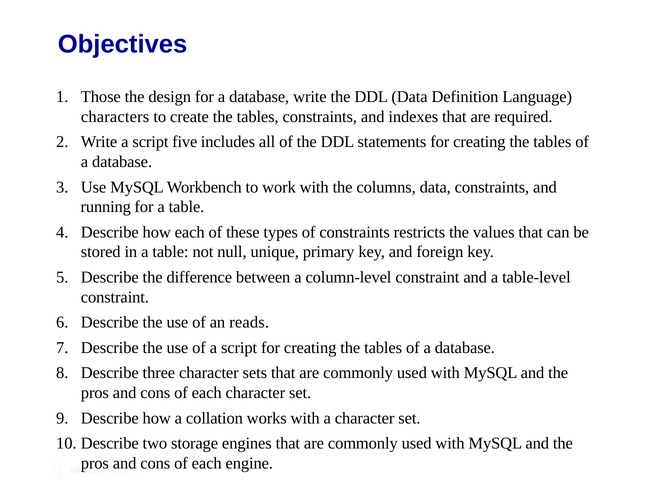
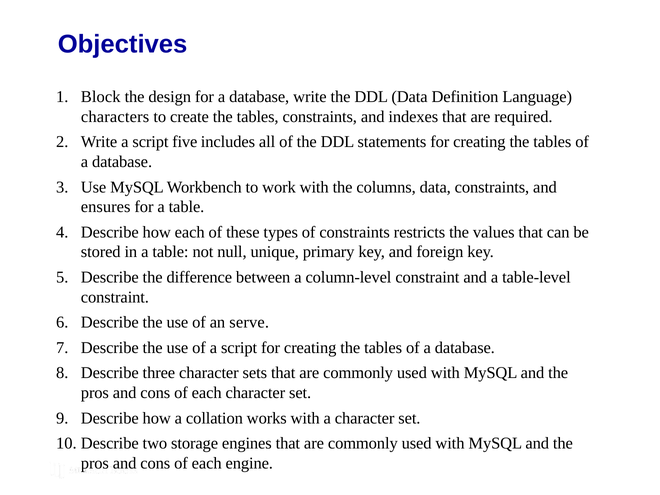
Those: Those -> Block (101, 97)
running: running -> ensures (106, 207)
reads: reads -> serve (249, 322)
